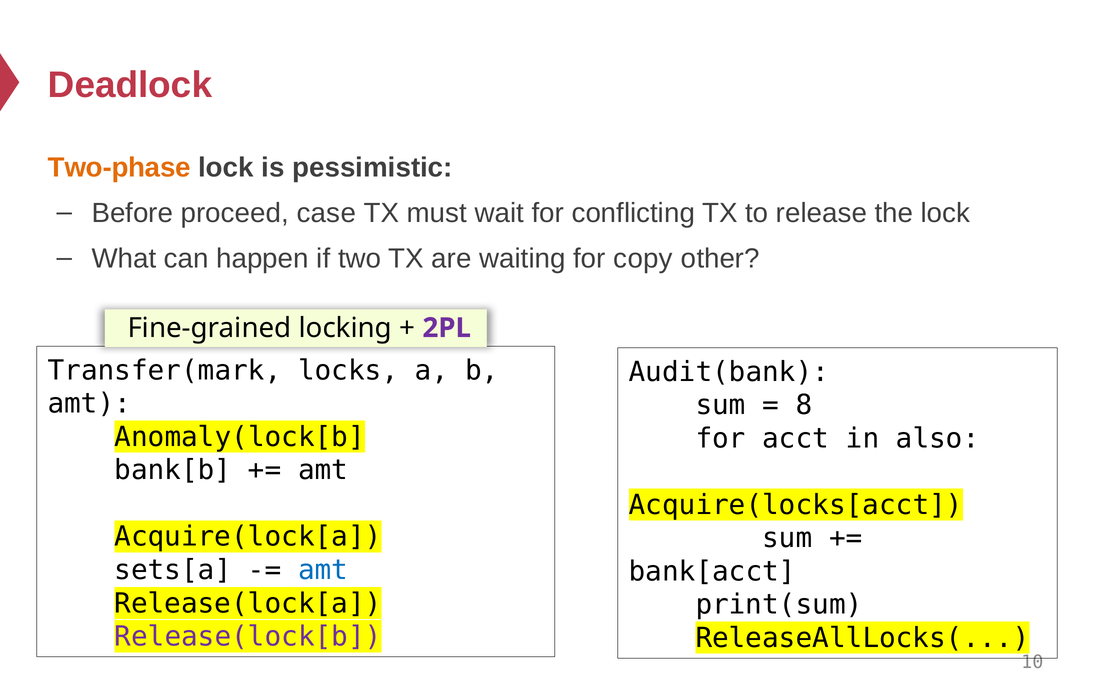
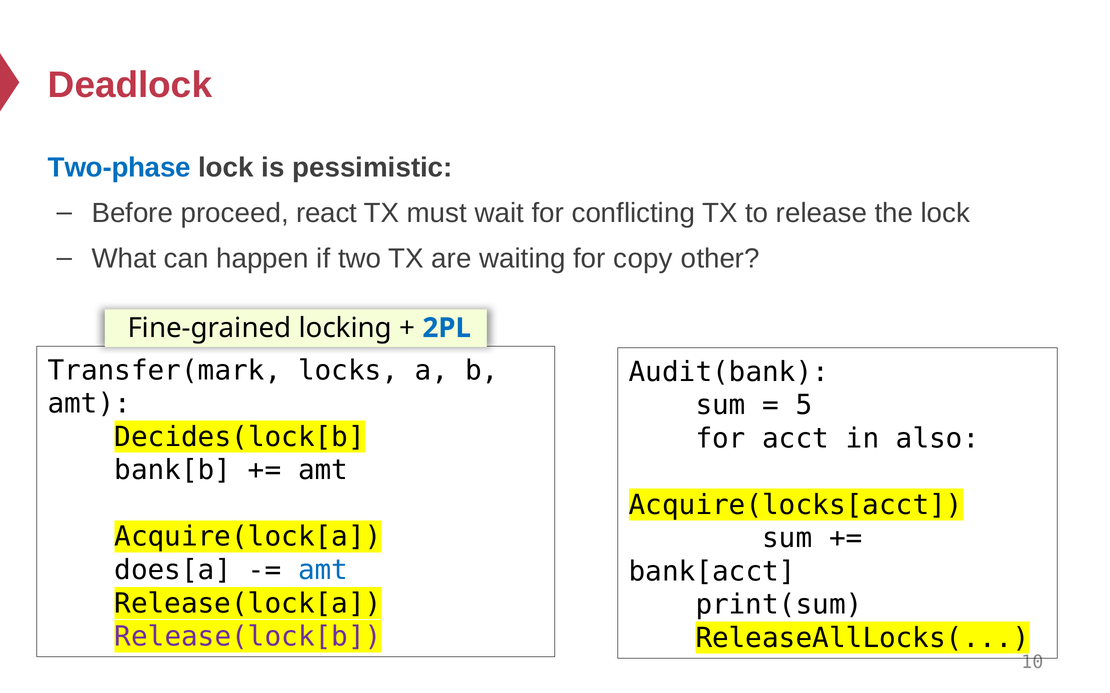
Two-phase colour: orange -> blue (119, 168)
case: case -> react (327, 213)
2PL colour: purple -> blue (447, 328)
8: 8 -> 5 (804, 406)
Anomaly(lock[b: Anomaly(lock[b -> Decides(lock[b (240, 438)
sets[a: sets[a -> does[a (173, 571)
